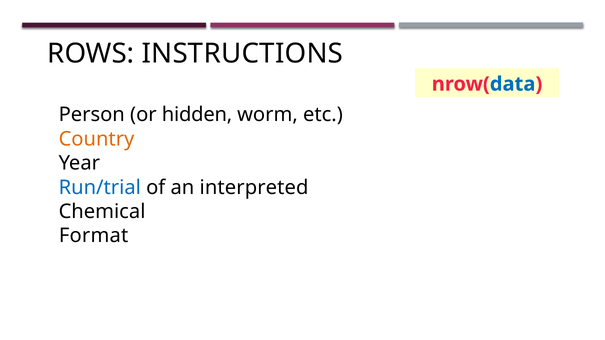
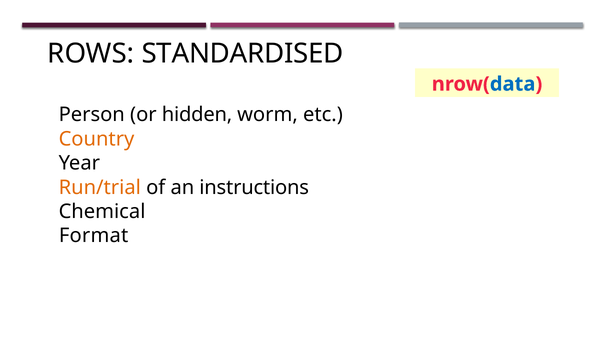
INSTRUCTIONS: INSTRUCTIONS -> STANDARDISED (243, 53)
Run/trial colour: blue -> orange (100, 188)
interpreted: interpreted -> instructions (254, 188)
